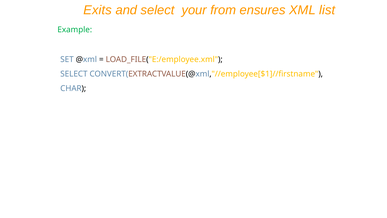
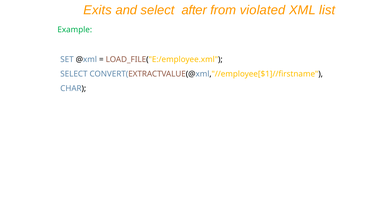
your: your -> after (194, 10)
ensures: ensures -> violated (263, 10)
